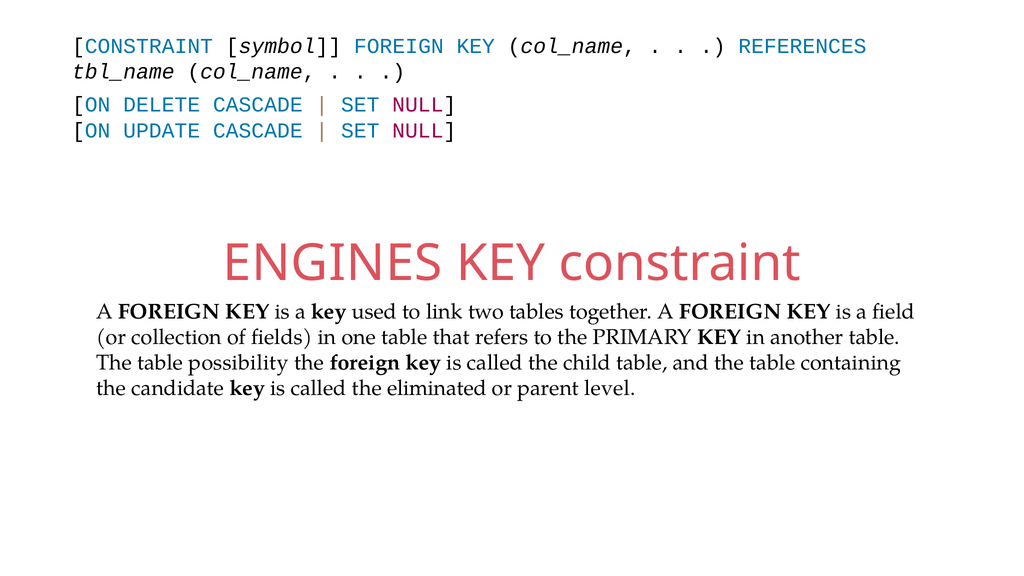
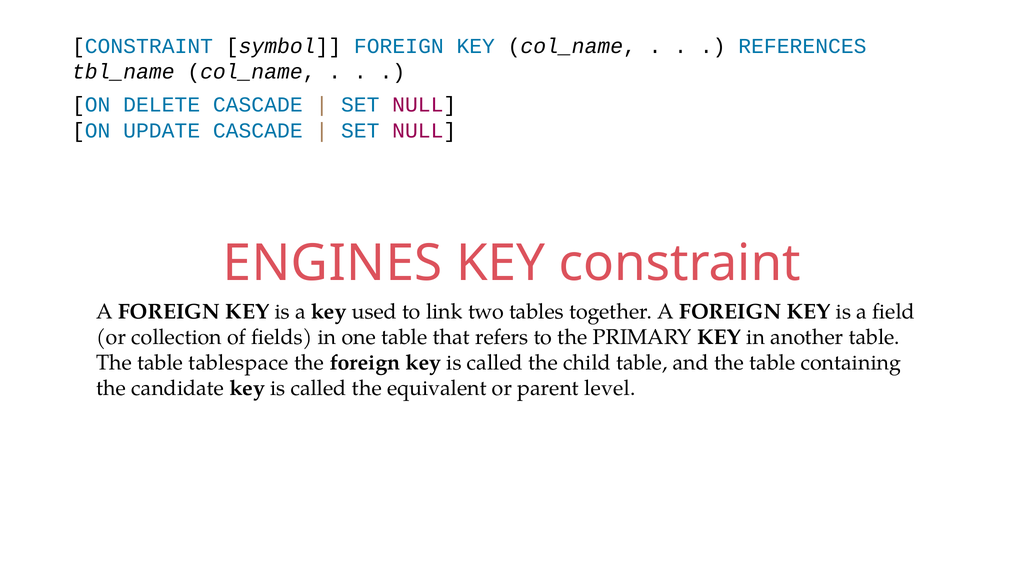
possibility: possibility -> tablespace (238, 363)
eliminated: eliminated -> equivalent (437, 388)
